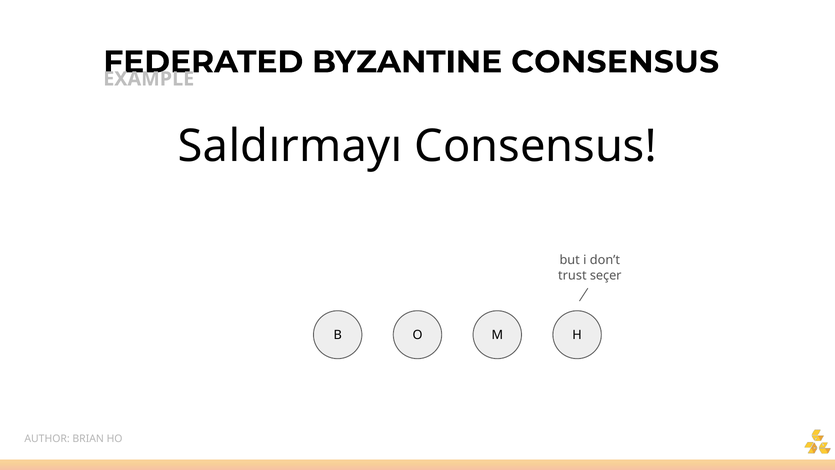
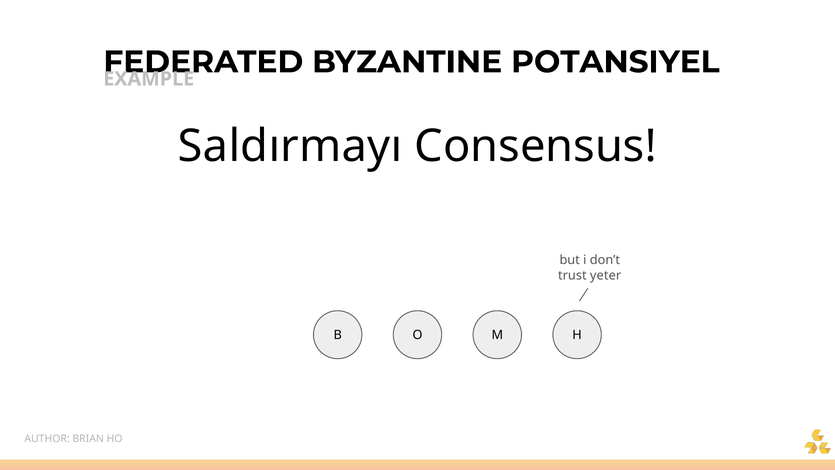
BYZANTINE CONSENSUS: CONSENSUS -> POTANSIYEL (615, 62)
seçer: seçer -> yeter (606, 275)
